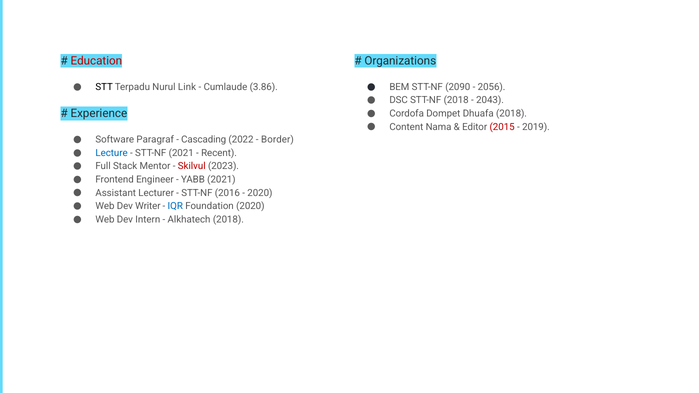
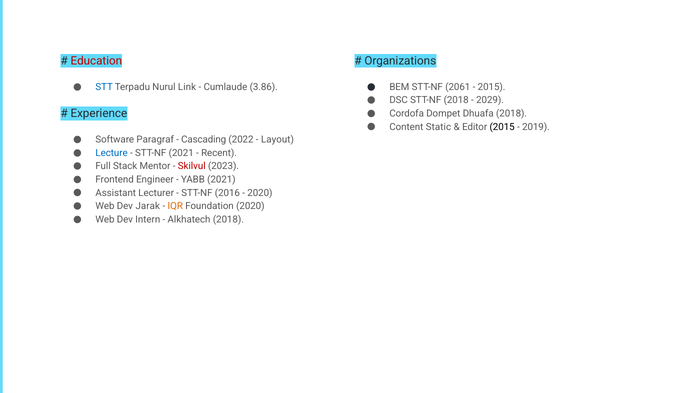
STT colour: black -> blue (104, 87)
2090: 2090 -> 2061 (458, 87)
2056: 2056 -> 2015 (492, 87)
2043: 2043 -> 2029 (490, 100)
Nama: Nama -> Static (438, 127)
2015 colour: red -> black (502, 127)
Border: Border -> Layout (278, 140)
Writer: Writer -> Jarak (148, 206)
IQR colour: blue -> orange (175, 206)
